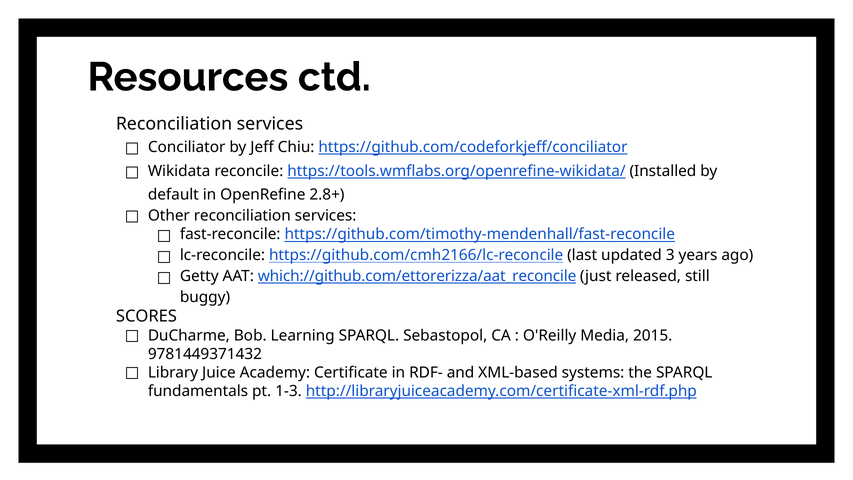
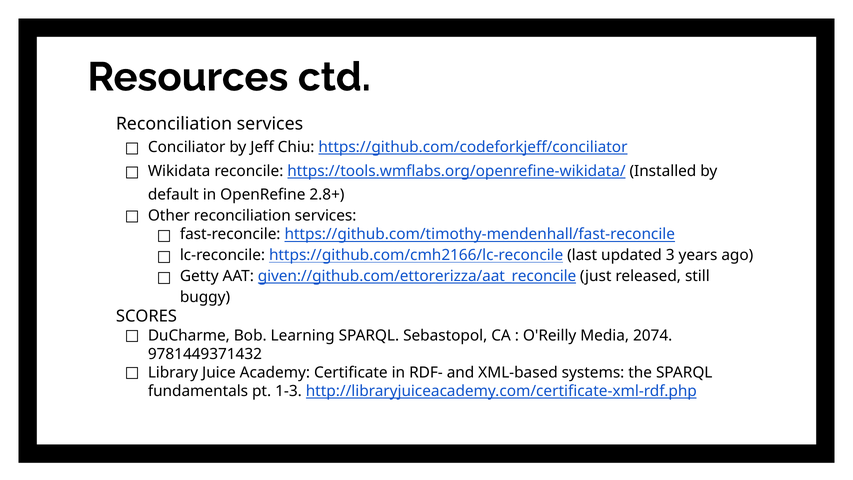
which://github.com/ettorerizza/aat_reconcile: which://github.com/ettorerizza/aat_reconcile -> given://github.com/ettorerizza/aat_reconcile (417, 276)
2015: 2015 -> 2074 (653, 335)
